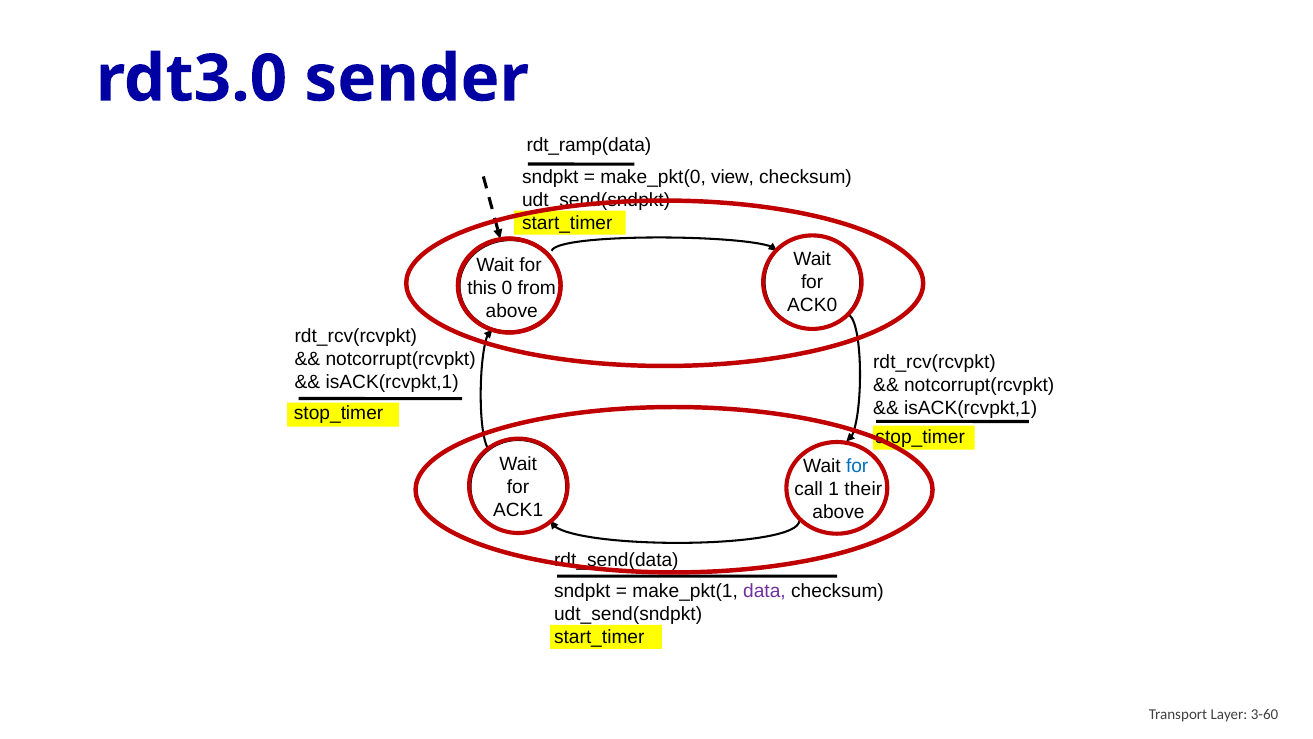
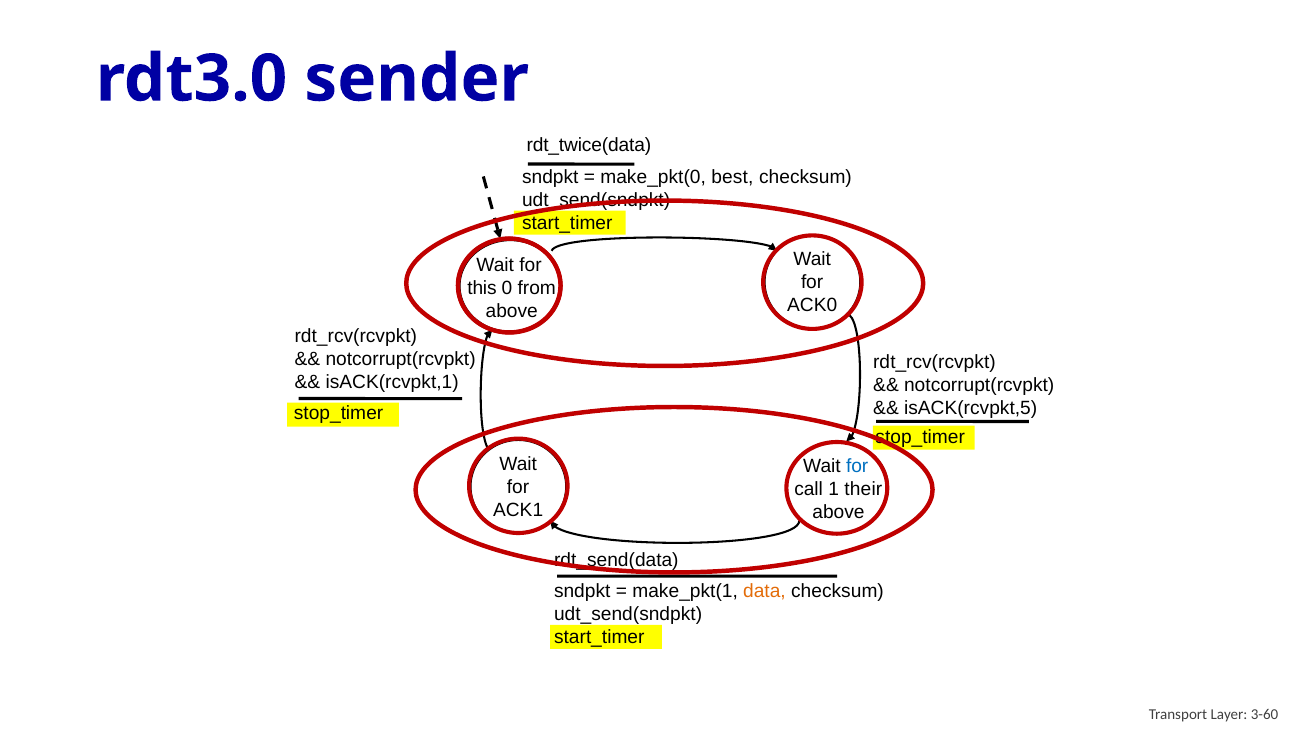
rdt_ramp(data: rdt_ramp(data -> rdt_twice(data (589, 145)
view: view -> best (732, 177)
isACK(rcvpkt,1: isACK(rcvpkt,1 -> isACK(rcvpkt,5 (971, 408)
data colour: purple -> orange (764, 590)
